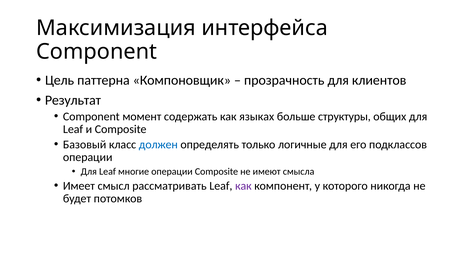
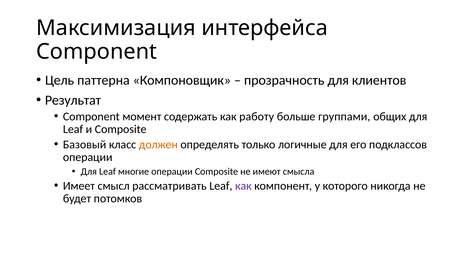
языках: языках -> работу (257, 117)
структуры: структуры -> группами (344, 117)
должен colour: blue -> orange (158, 145)
